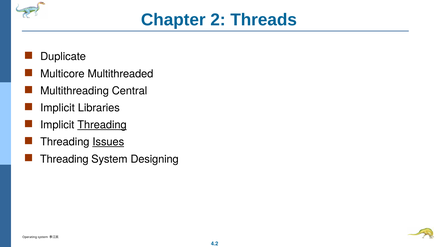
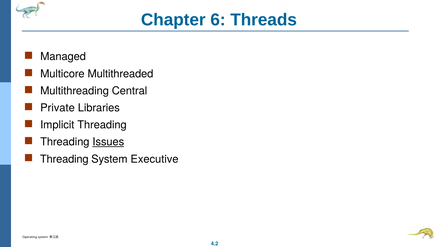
2: 2 -> 6 (218, 20)
Duplicate: Duplicate -> Managed (63, 57)
Implicit: Implicit -> Private (58, 108)
Threading underline: present -> none (102, 125)
Designing: Designing -> Executive (155, 159)
